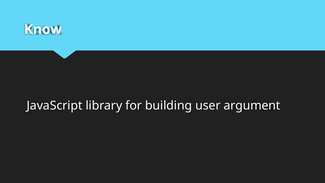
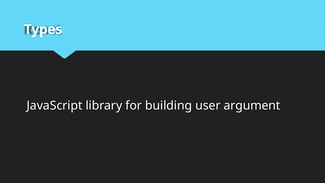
Know: Know -> Types (43, 29)
